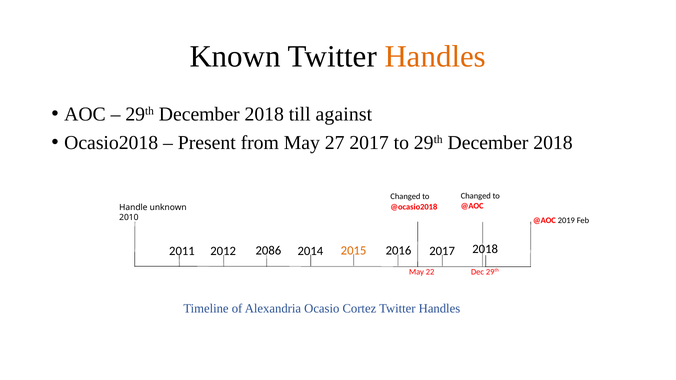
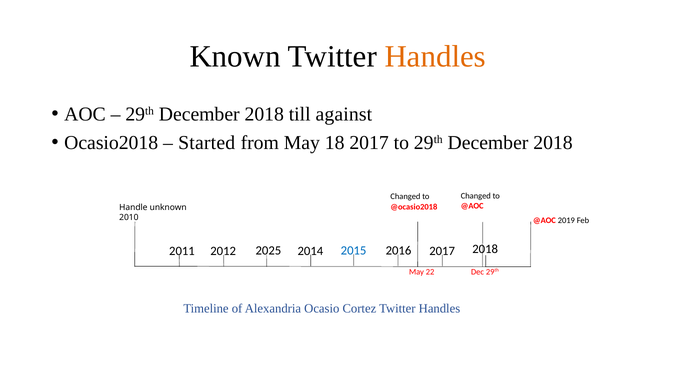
Present: Present -> Started (207, 143)
27: 27 -> 18 (335, 143)
2086: 2086 -> 2025 (268, 251)
2015 colour: orange -> blue (354, 251)
